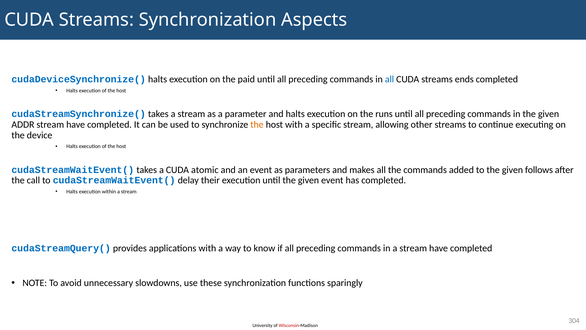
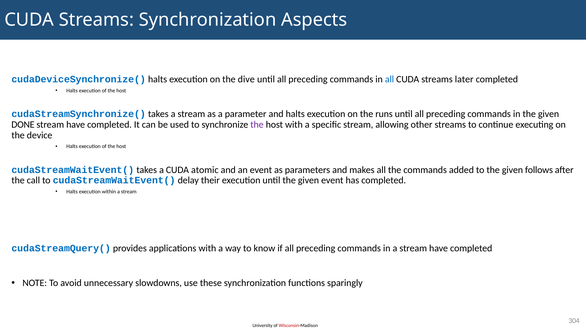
paid: paid -> dive (246, 79)
ends: ends -> later (464, 79)
ADDR: ADDR -> DONE (23, 124)
the colour: orange -> purple (257, 124)
